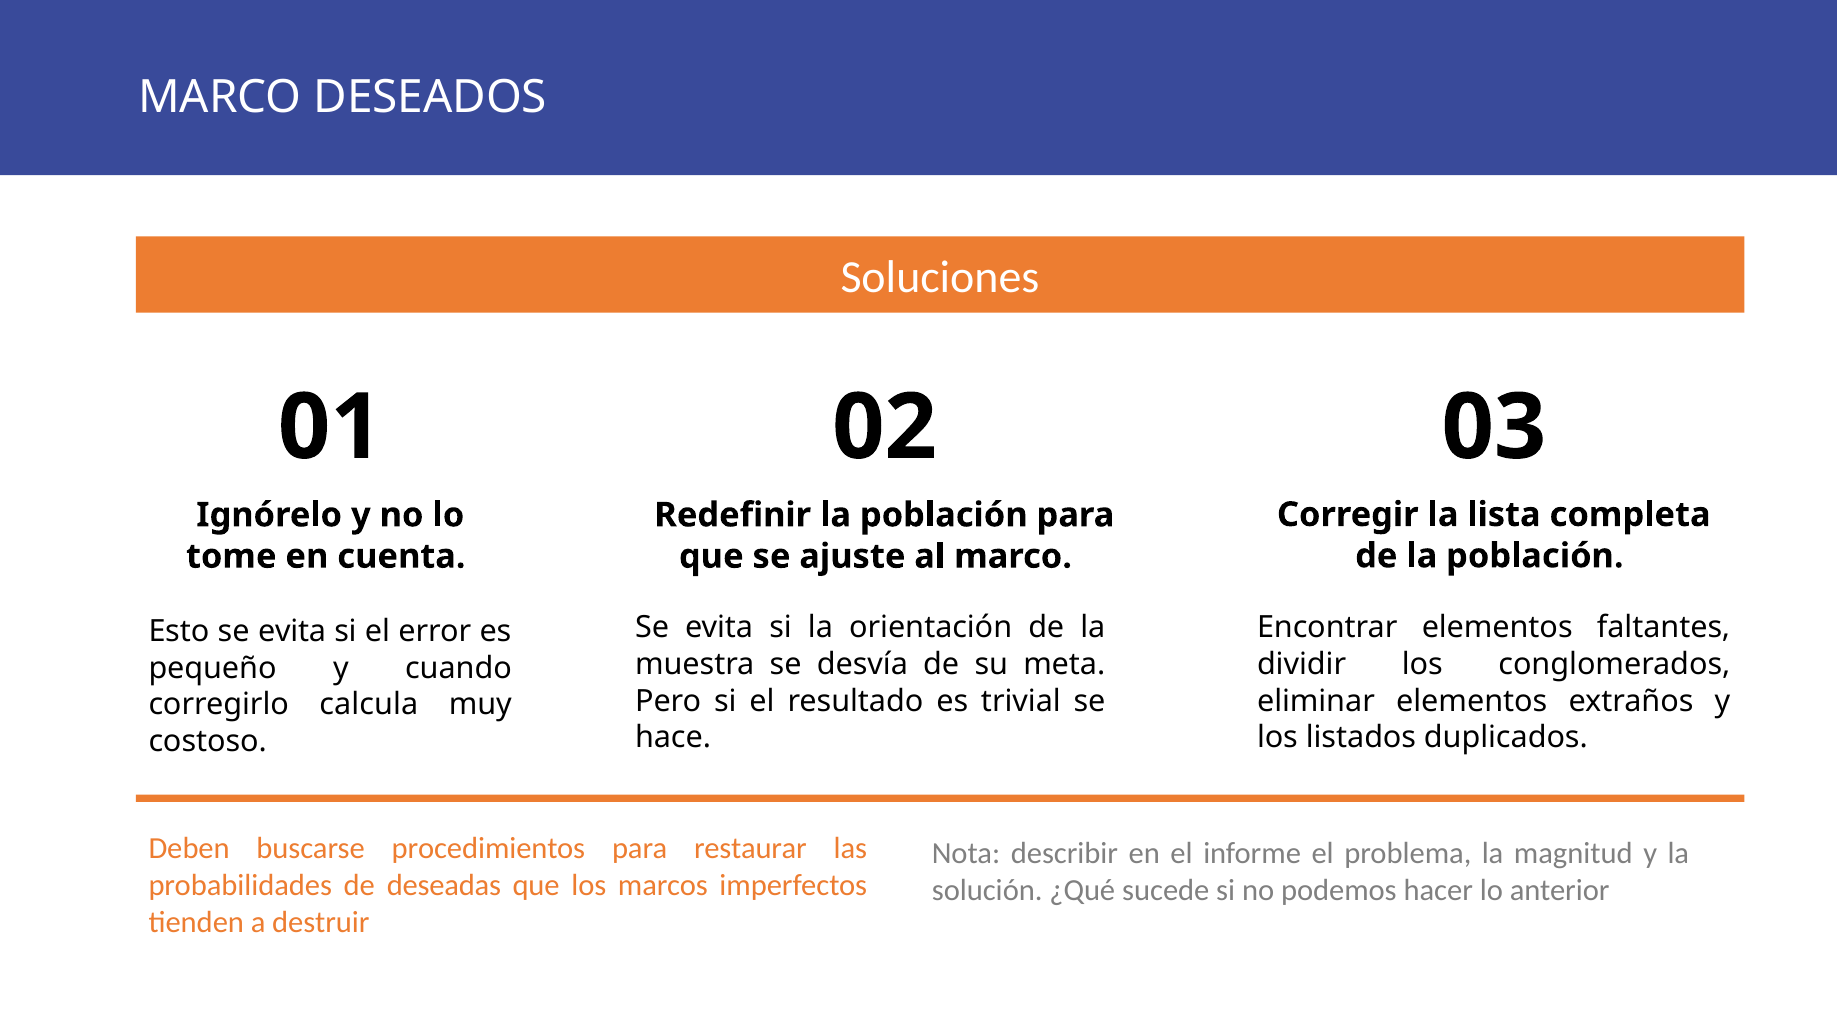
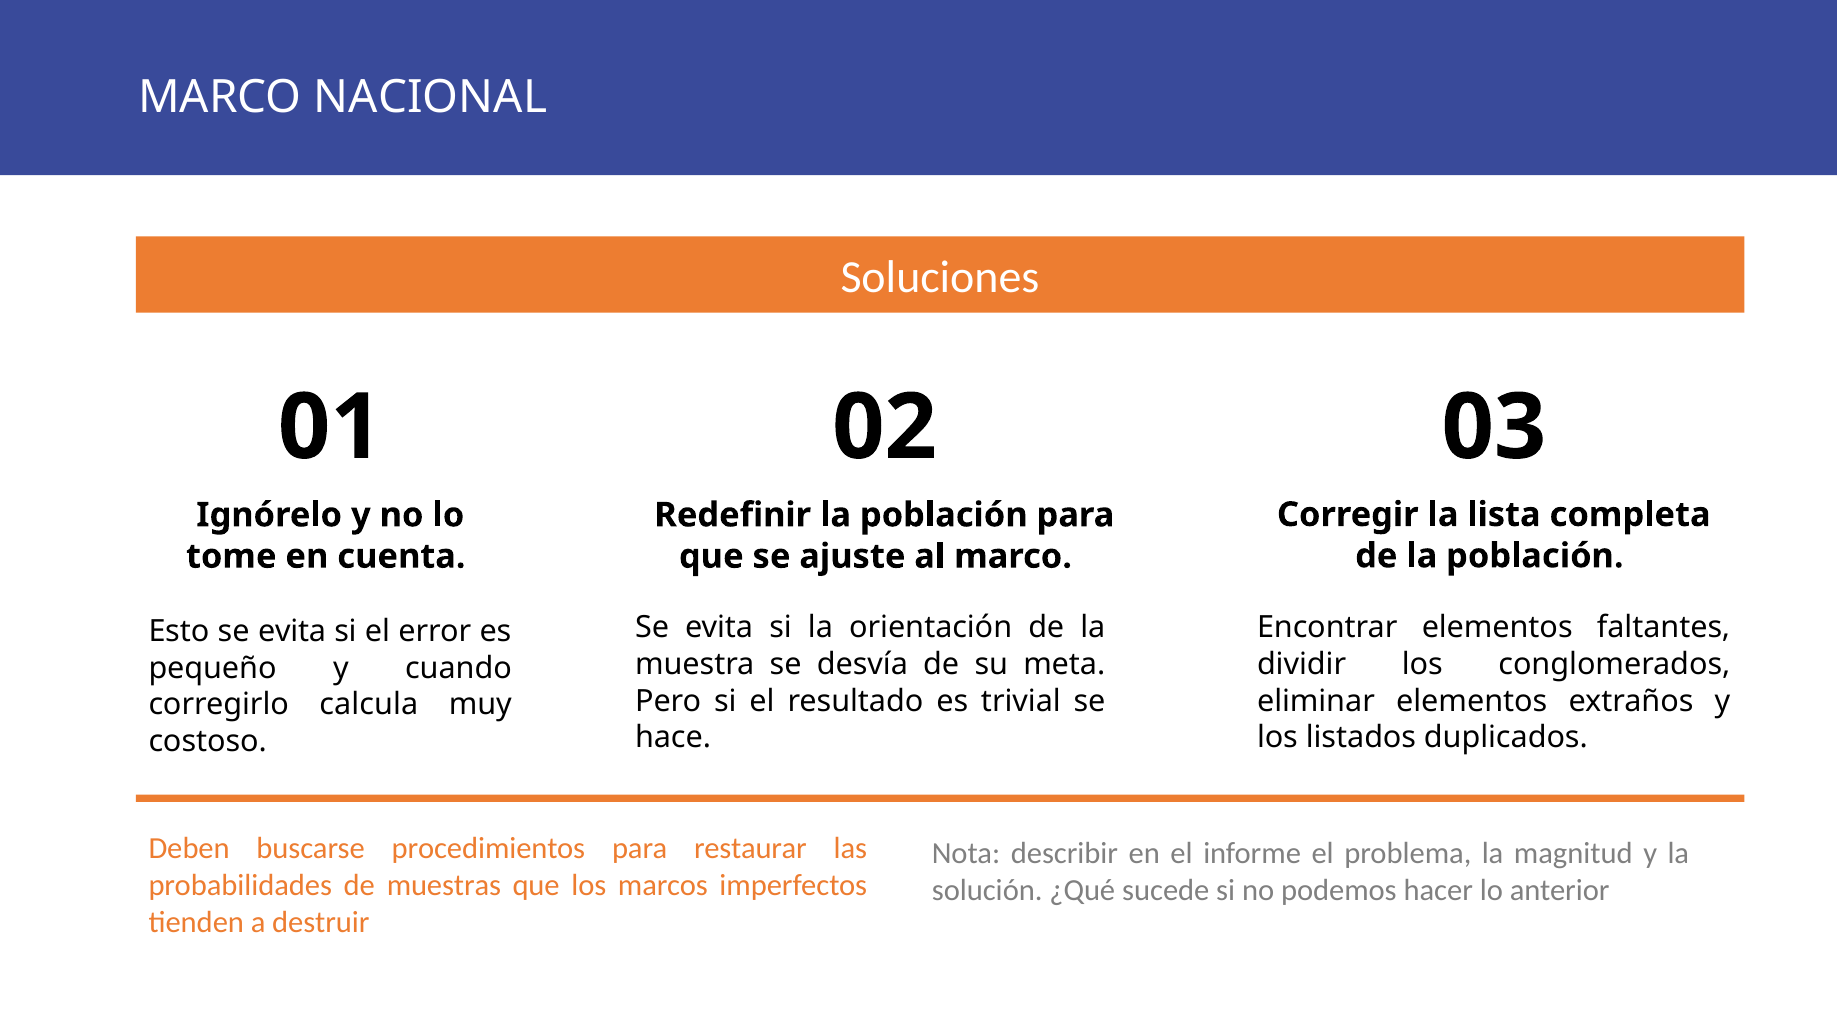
DESEADOS: DESEADOS -> NACIONAL (430, 97)
deseadas: deseadas -> muestras (444, 886)
